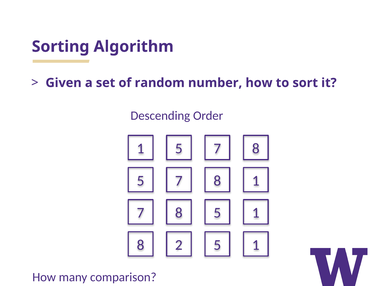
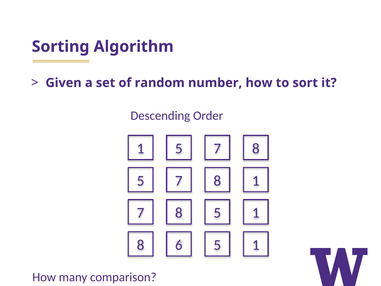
2: 2 -> 6 (179, 245)
